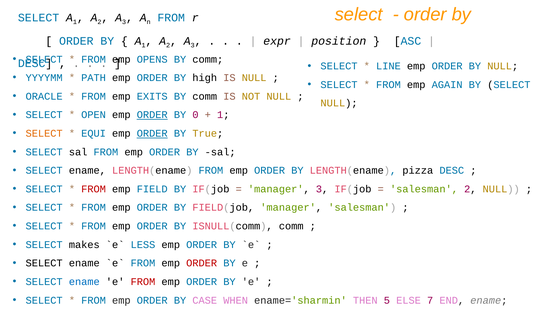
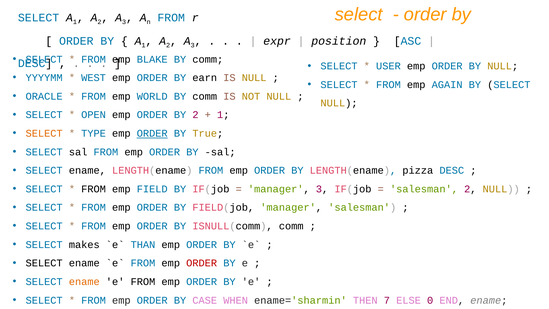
OPENS: OPENS -> BLAKE (152, 59)
LINE: LINE -> USER (388, 66)
PATH: PATH -> WEST (94, 78)
high: high -> earn (205, 78)
EXITS: EXITS -> WORLD (152, 96)
ORDER underline: present -> none (152, 115)
BY 0: 0 -> 2 (195, 115)
EQUI: EQUI -> TYPE (94, 133)
FROM colour: red -> black (94, 189)
LESS: LESS -> THAN (143, 245)
ename colour: blue -> orange (84, 282)
FROM colour: red -> black (143, 282)
5: 5 -> 7 (387, 300)
7: 7 -> 0 (430, 300)
